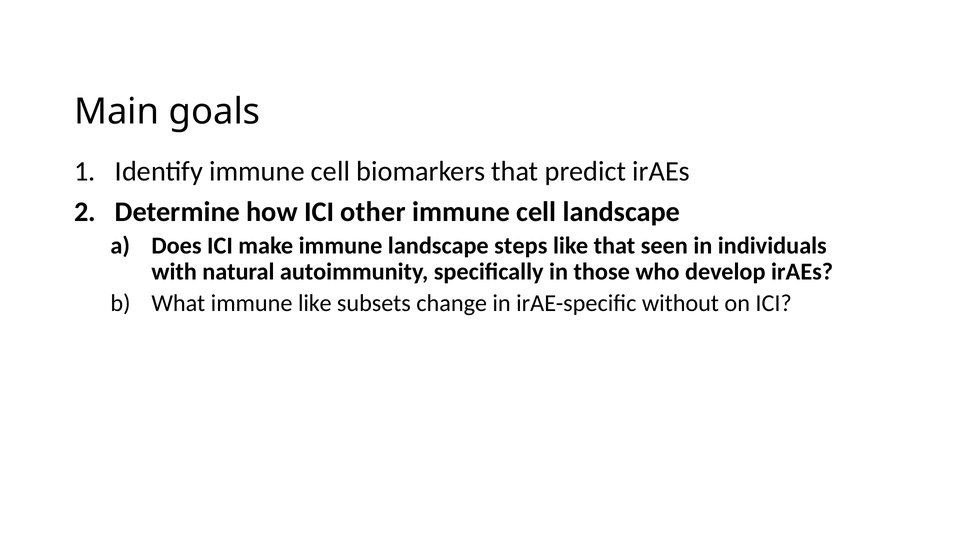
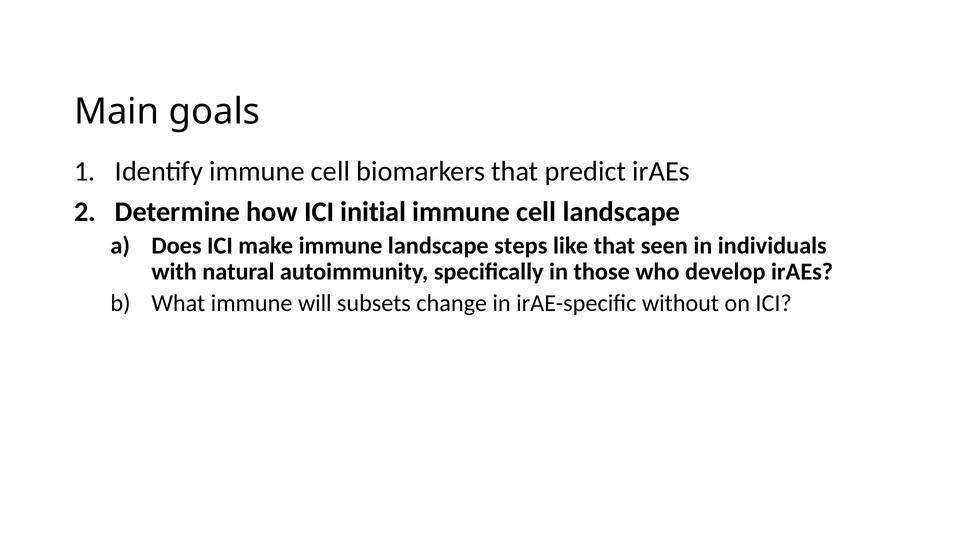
other: other -> initial (373, 212)
immune like: like -> will (315, 303)
